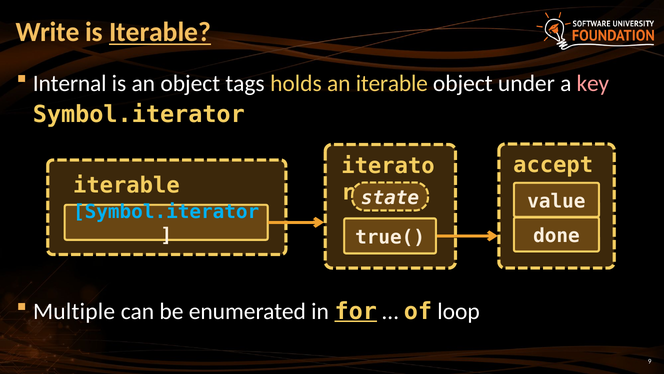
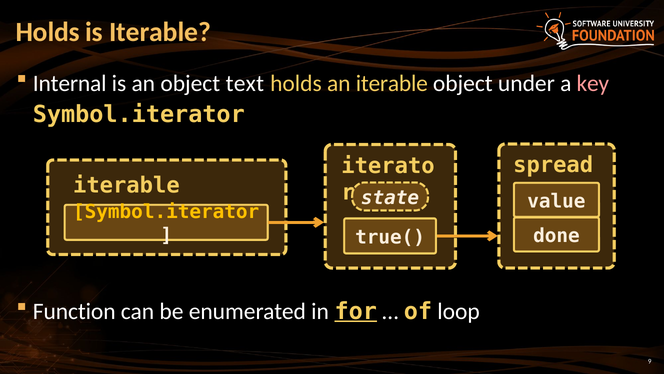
Write: Write -> Holds (48, 32)
Iterable underline: present -> none (160, 32)
tags: tags -> text (245, 83)
accept: accept -> spread (553, 165)
Symbol.iterator colour: light blue -> yellow (166, 212)
Multiple: Multiple -> Function (74, 311)
